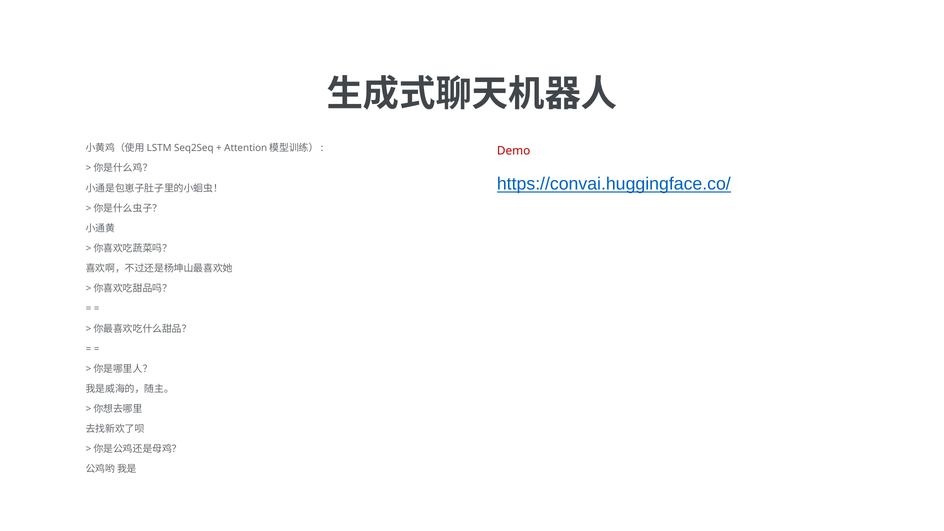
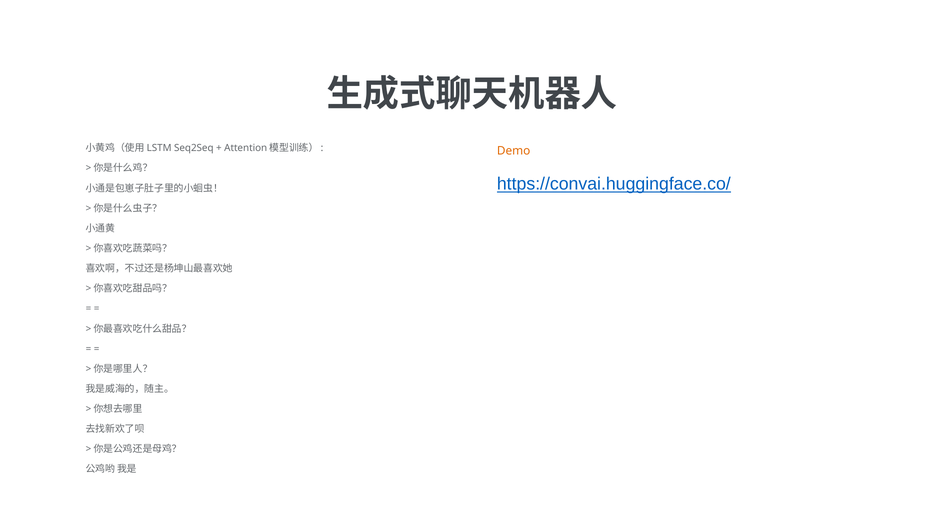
Demo colour: red -> orange (514, 151)
